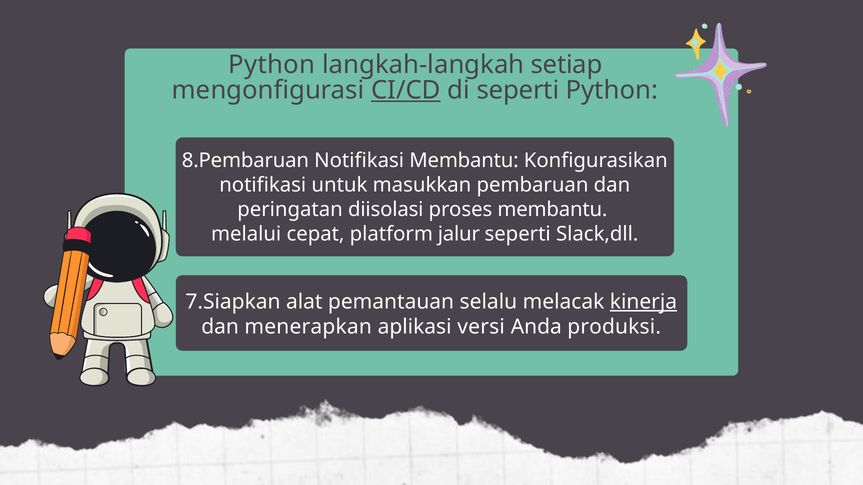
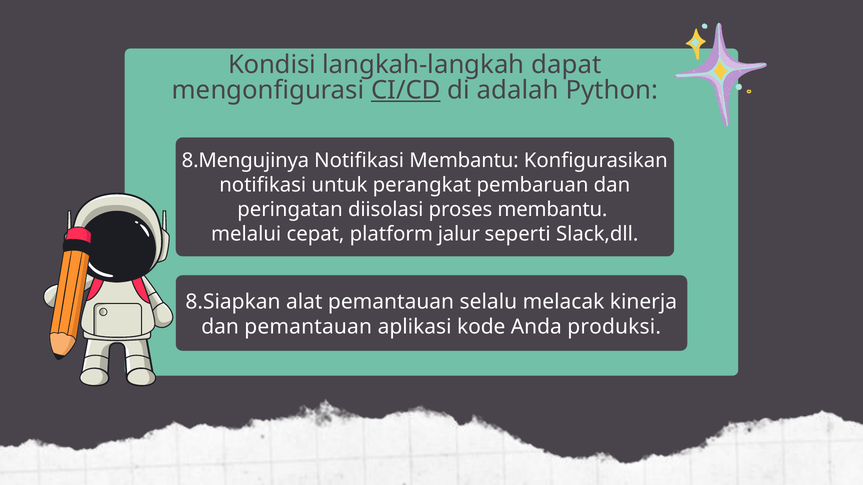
Python: Python -> Kondisi (272, 65)
setiap: setiap -> dapat (566, 65)
di seperti: seperti -> adalah (518, 90)
8.Pembaruan: 8.Pembaruan -> 8.Mengujinya (245, 161)
masukkan: masukkan -> perangkat (422, 185)
7.Siapkan: 7.Siapkan -> 8.Siapkan (233, 302)
kinerja underline: present -> none (643, 302)
dan menerapkan: menerapkan -> pemantauan (308, 327)
versi: versi -> kode (481, 327)
